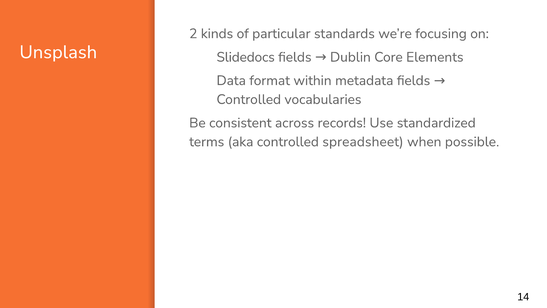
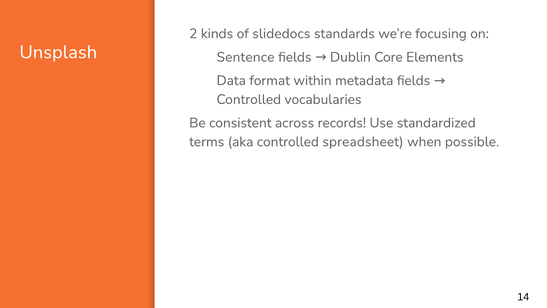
particular: particular -> slidedocs (281, 34)
Slidedocs: Slidedocs -> Sentence (246, 57)
